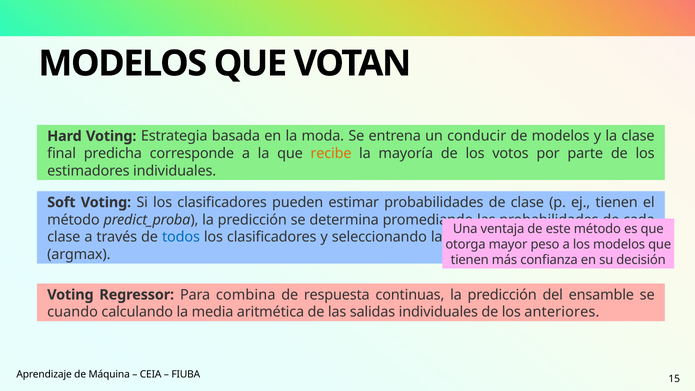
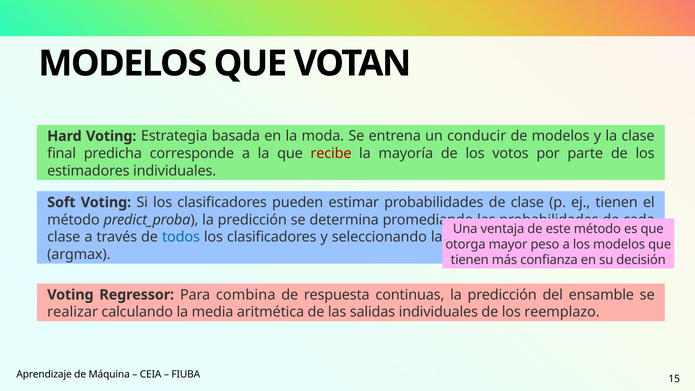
recibe colour: orange -> red (331, 153)
cuando: cuando -> realizar (73, 312)
anteriores: anteriores -> reemplazo (562, 312)
